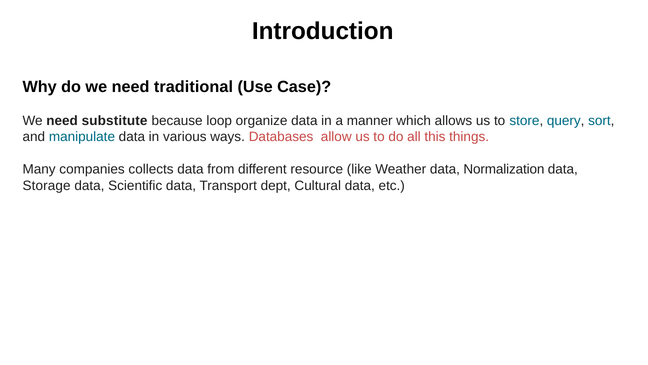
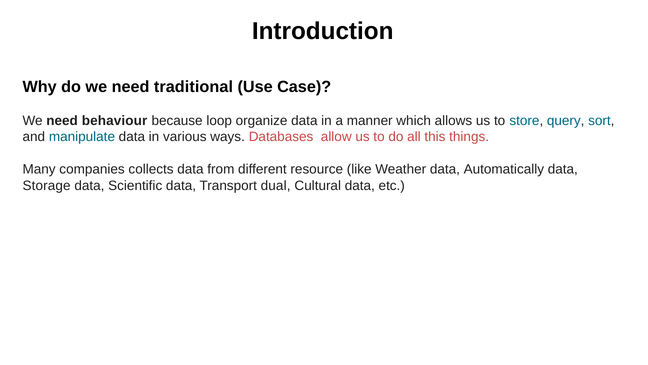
substitute: substitute -> behaviour (115, 121)
Normalization: Normalization -> Automatically (504, 169)
dept: dept -> dual (276, 185)
